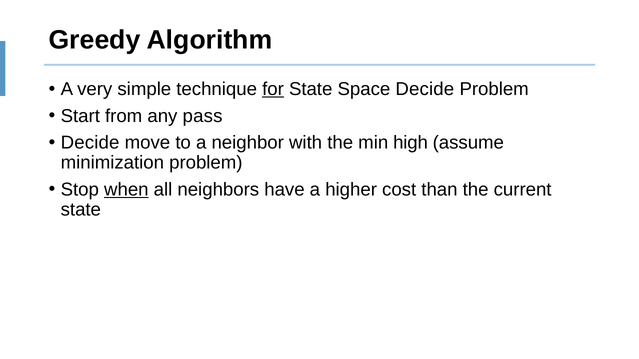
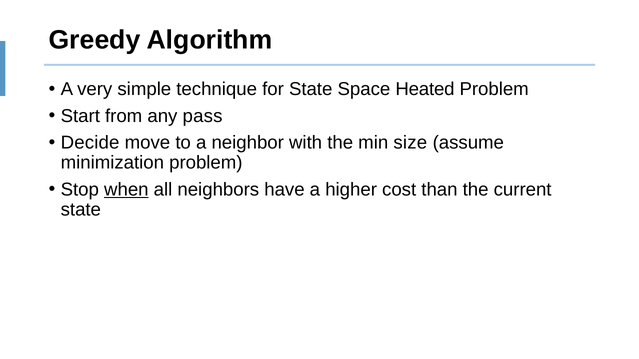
for underline: present -> none (273, 89)
Space Decide: Decide -> Heated (425, 89)
high: high -> size (410, 143)
